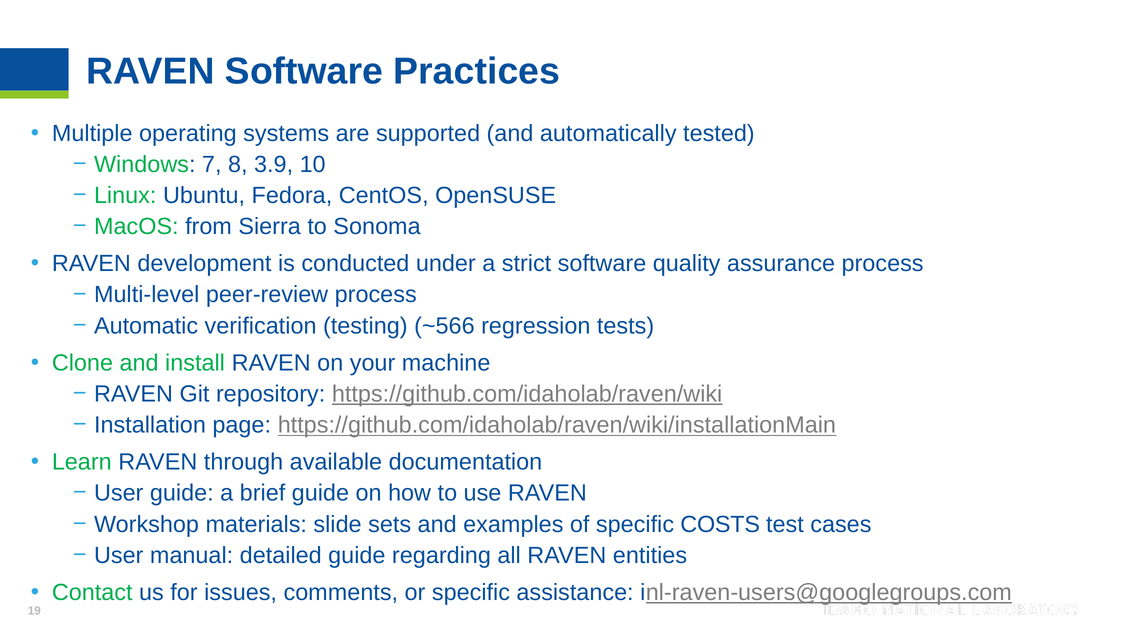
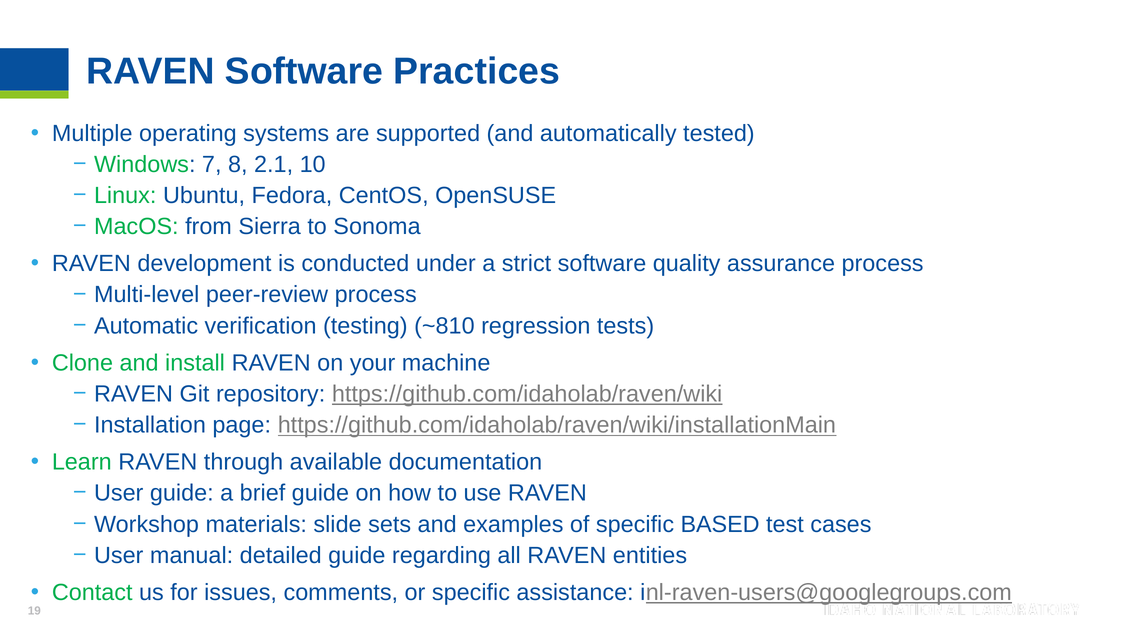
3.9: 3.9 -> 2.1 (274, 164)
~566: ~566 -> ~810 (444, 326)
COSTS: COSTS -> BASED (720, 524)
